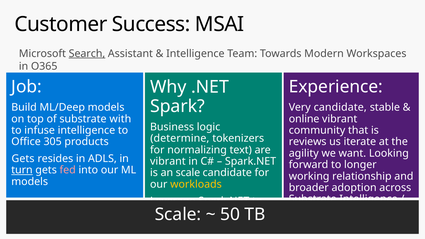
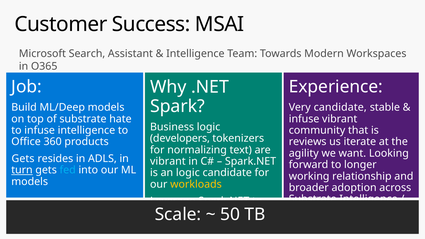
Search underline: present -> none (87, 54)
with: with -> hate (120, 119)
online: online -> infuse (304, 119)
determine: determine -> developers (180, 138)
305: 305 -> 360 (53, 142)
fed colour: pink -> light blue (68, 170)
an scale: scale -> logic (188, 173)
